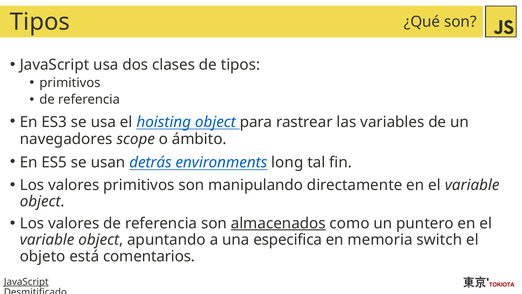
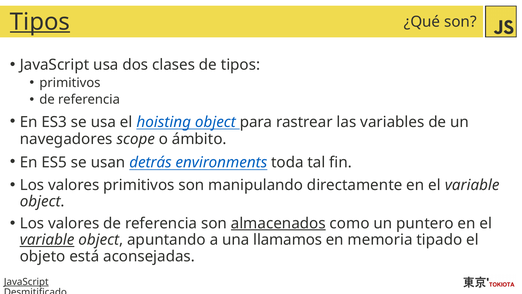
Tipos underline: none -> present (40, 22)
long: long -> toda (287, 162)
variable underline: none -> present (47, 240)
especifica: especifica -> llamamos (288, 240)
switch: switch -> tipado (439, 240)
comentarios: comentarios -> aconsejadas (149, 256)
